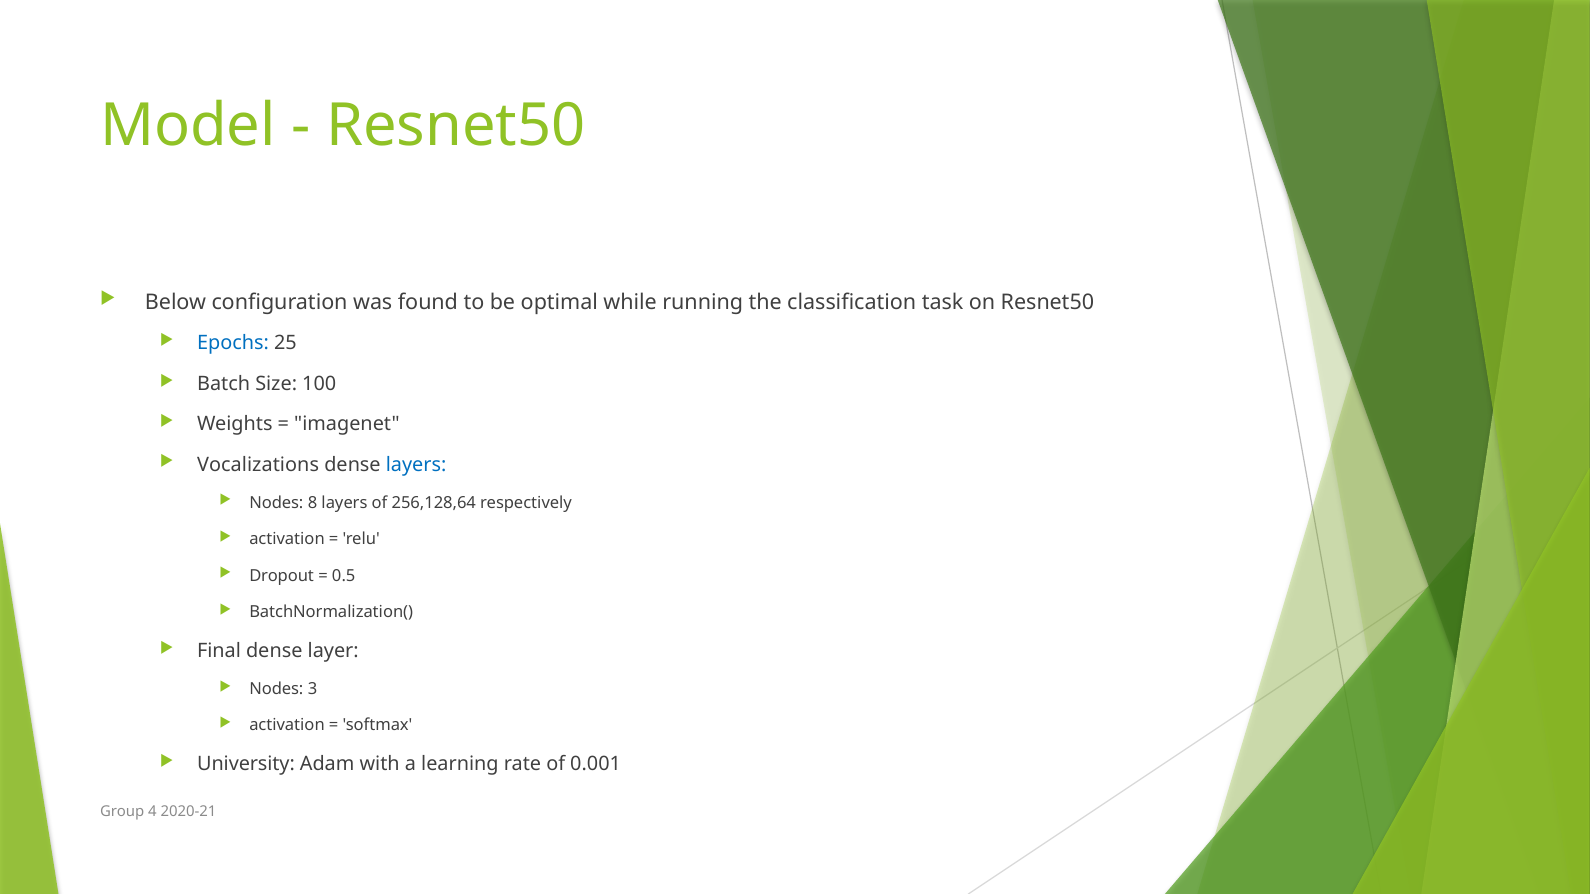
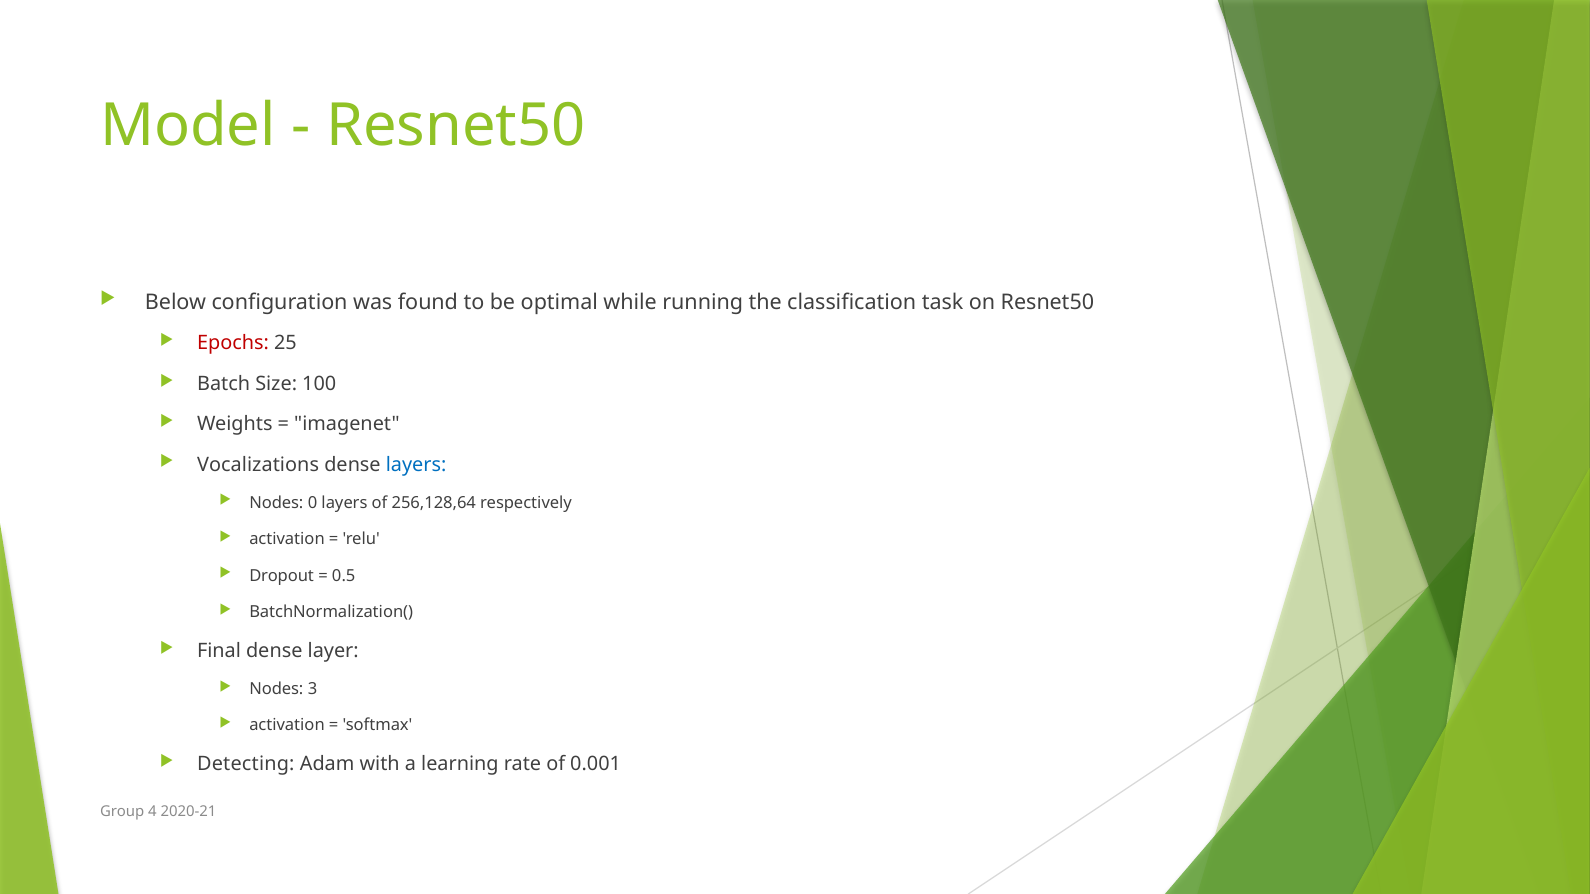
Epochs colour: blue -> red (233, 343)
8: 8 -> 0 (313, 503)
University: University -> Detecting (246, 764)
